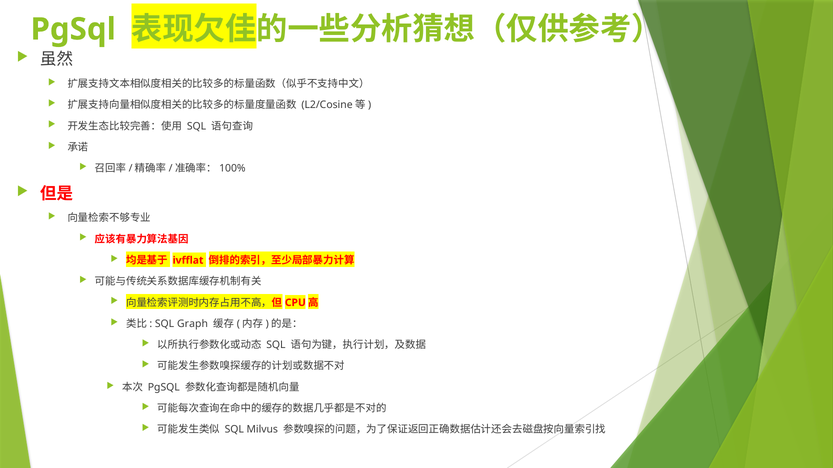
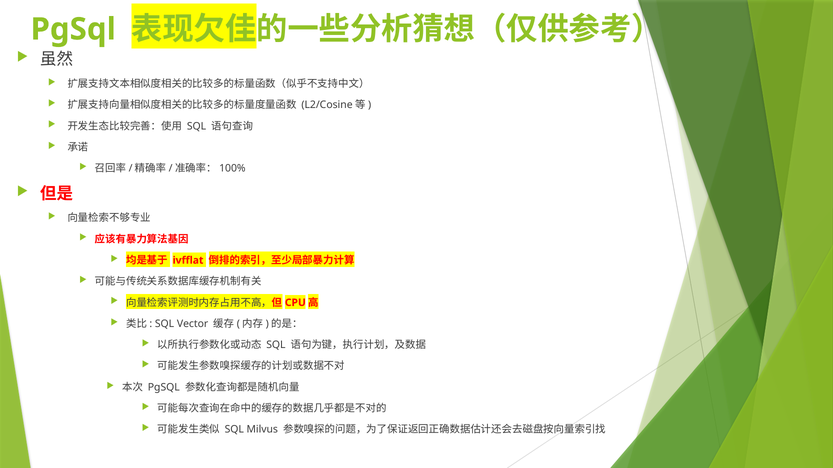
Graph: Graph -> Vector (193, 324)
